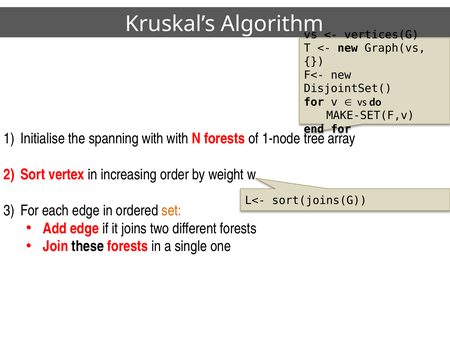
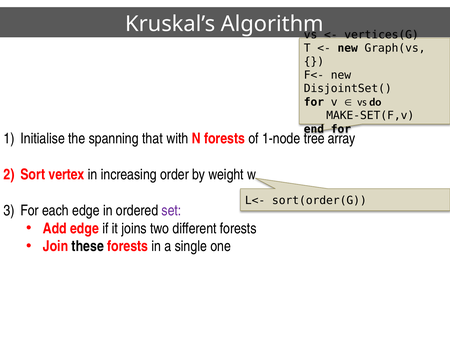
spanning with: with -> that (153, 139)
sort(joins(G: sort(joins(G -> sort(order(G (319, 201)
set colour: orange -> purple (171, 211)
